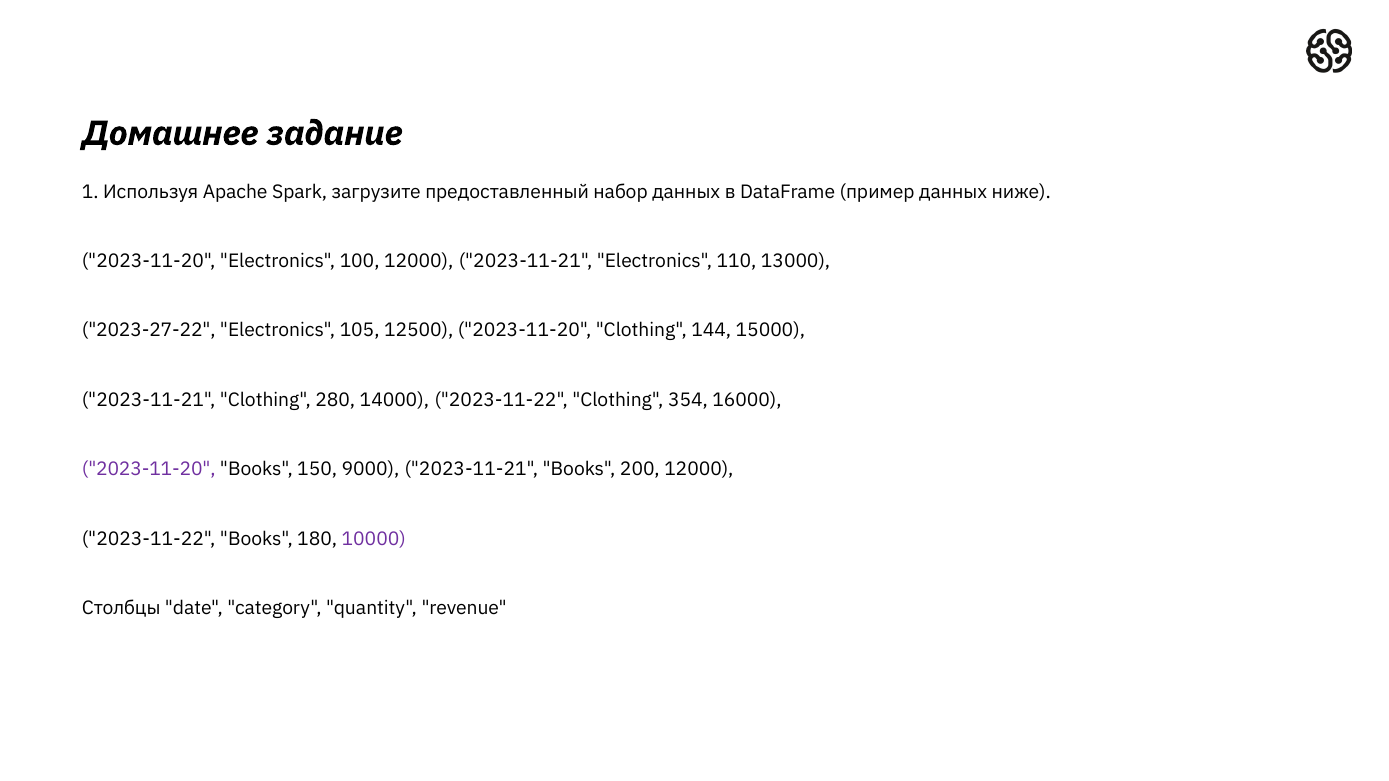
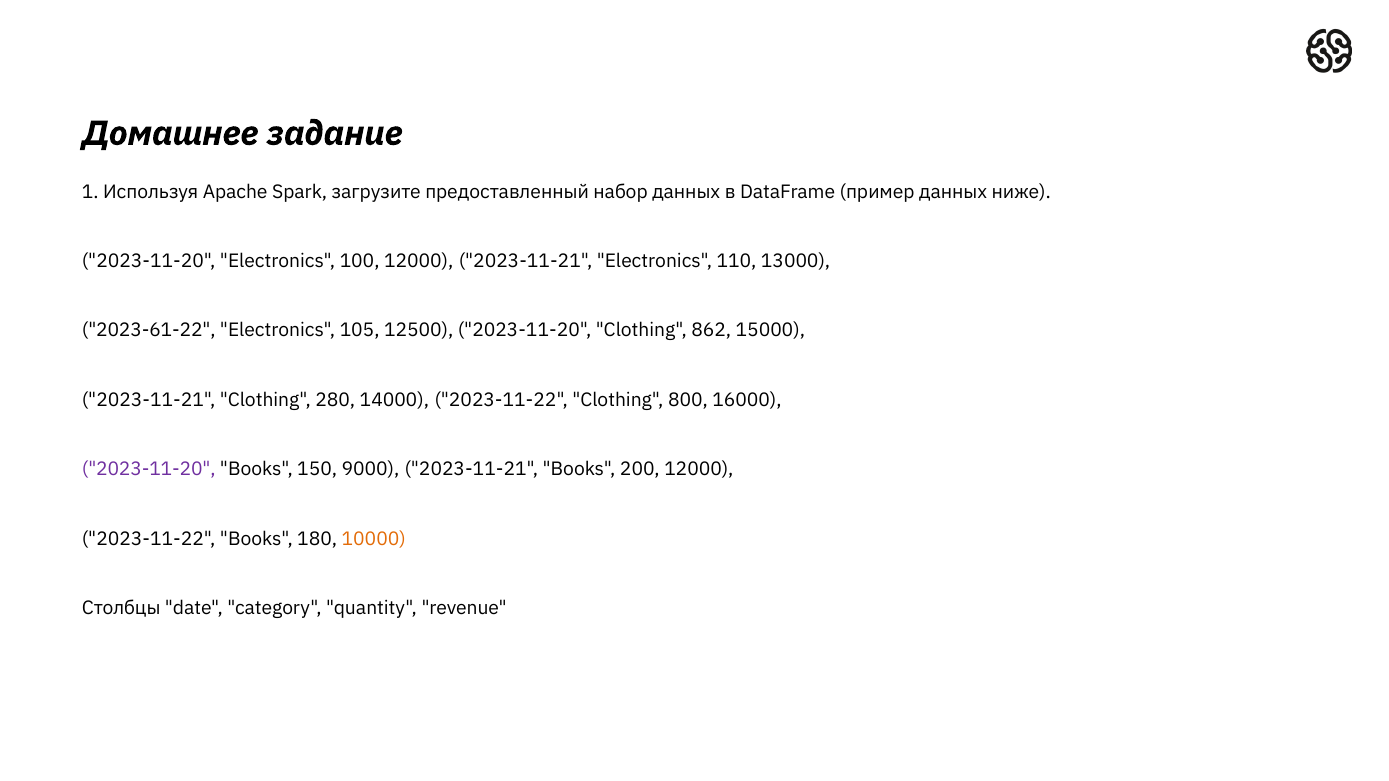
2023-27-22: 2023-27-22 -> 2023-61-22 (149, 331)
144: 144 -> 862 (711, 331)
354: 354 -> 800 (688, 400)
10000 colour: purple -> orange (374, 539)
